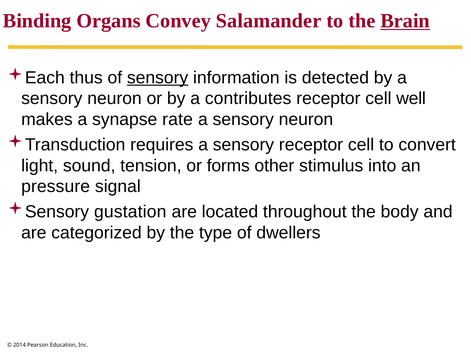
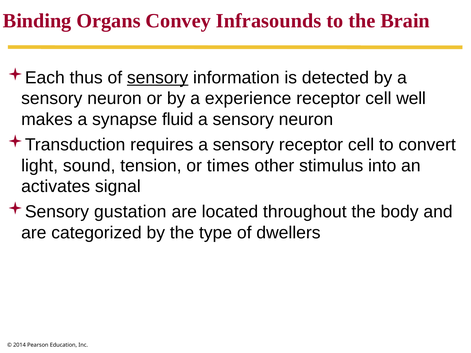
Salamander: Salamander -> Infrasounds (269, 21)
Brain underline: present -> none (405, 21)
contributes: contributes -> experience (248, 99)
rate: rate -> fluid (178, 120)
forms: forms -> times (228, 166)
pressure: pressure -> activates (56, 187)
